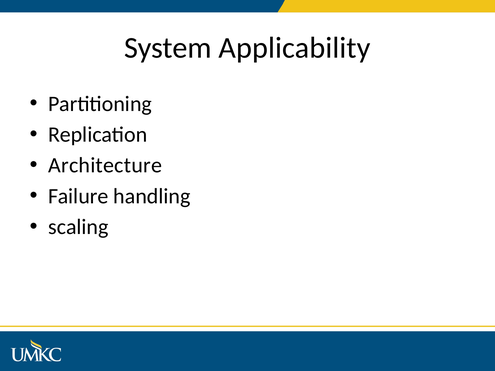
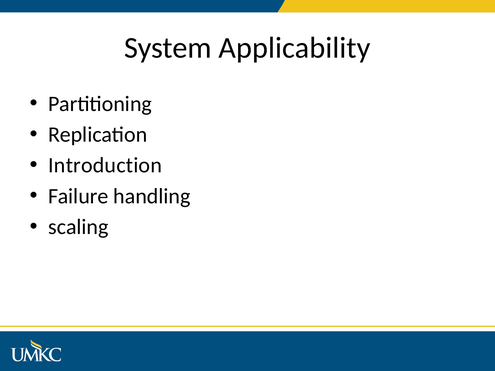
Architecture: Architecture -> Introduction (105, 166)
